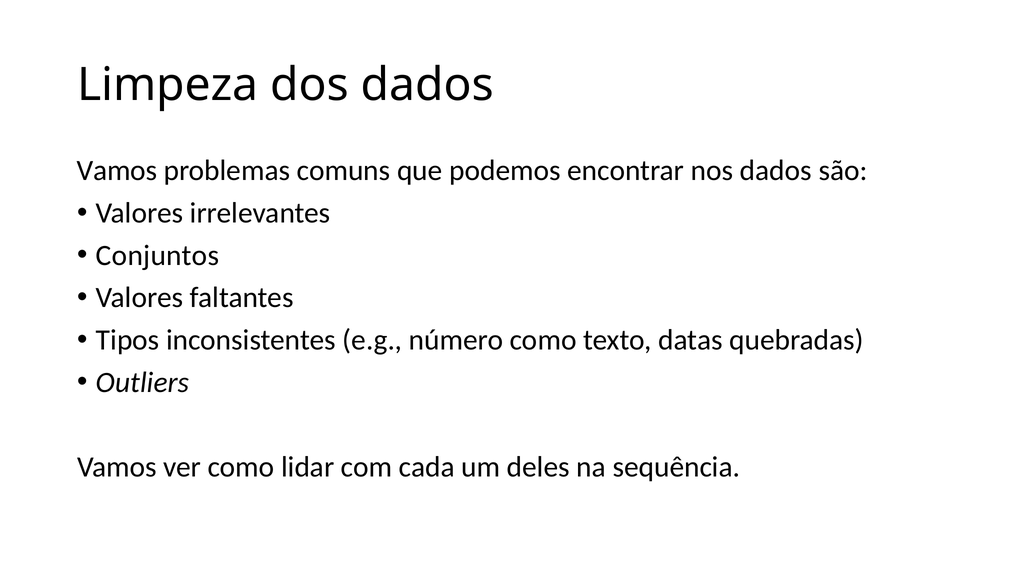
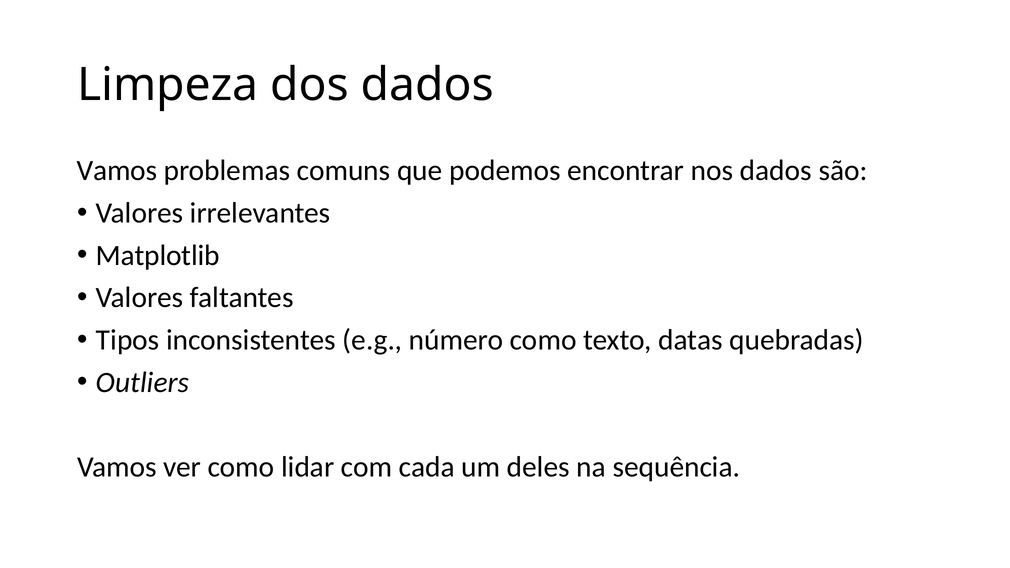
Conjuntos: Conjuntos -> Matplotlib (158, 255)
